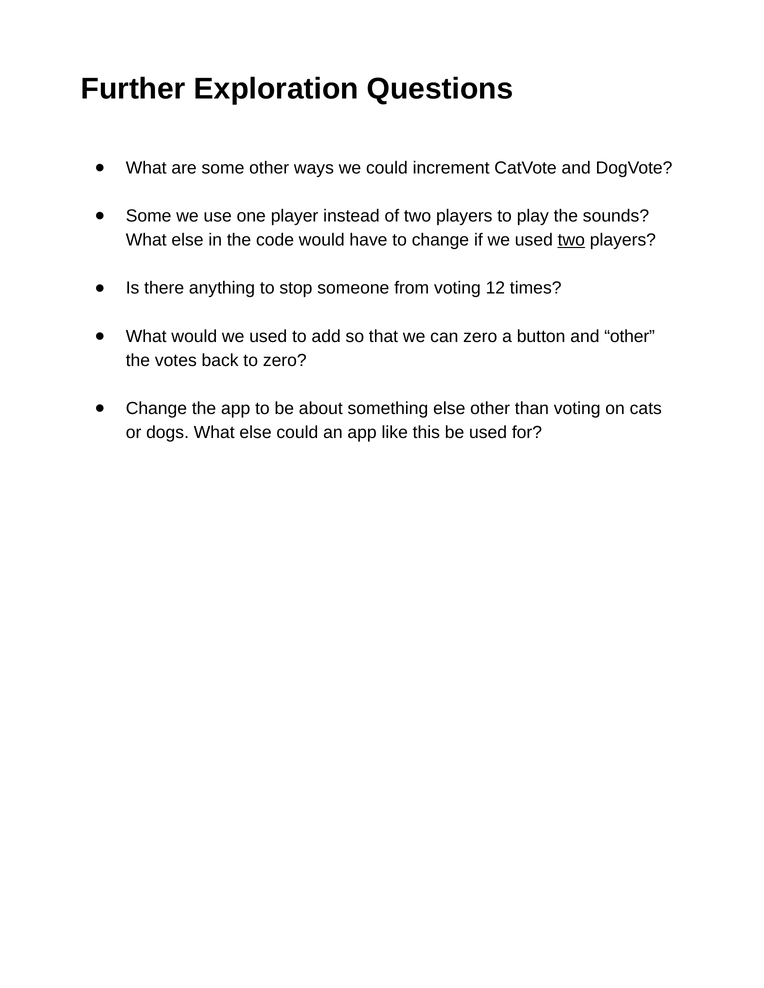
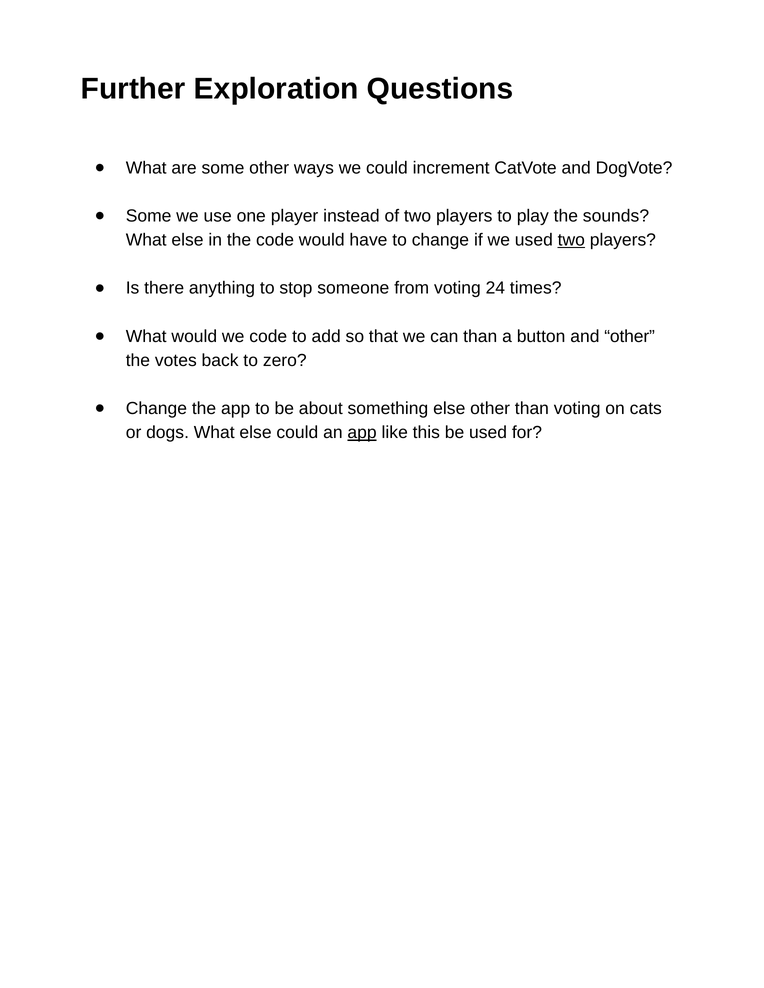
12: 12 -> 24 (495, 288)
would we used: used -> code (268, 337)
can zero: zero -> than (480, 337)
app underline: none -> present (362, 433)
